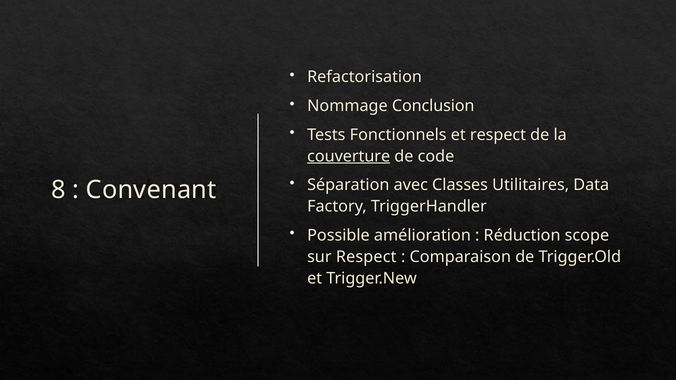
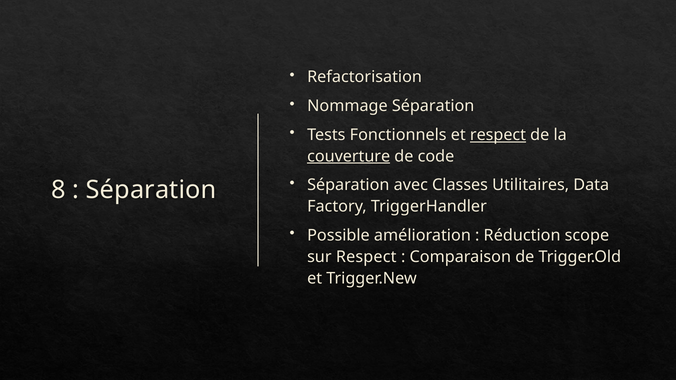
Nommage Conclusion: Conclusion -> Séparation (433, 106)
respect underline: none -> present (498, 135)
Convenant: Convenant -> Séparation (151, 190)
